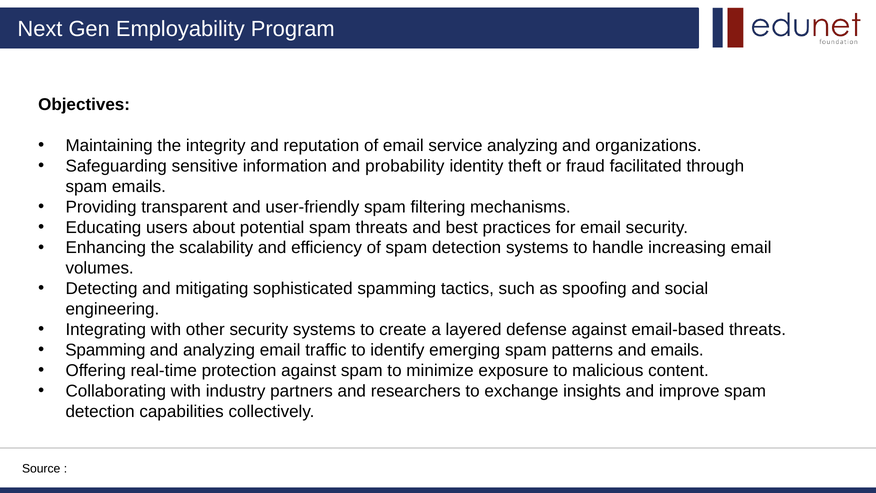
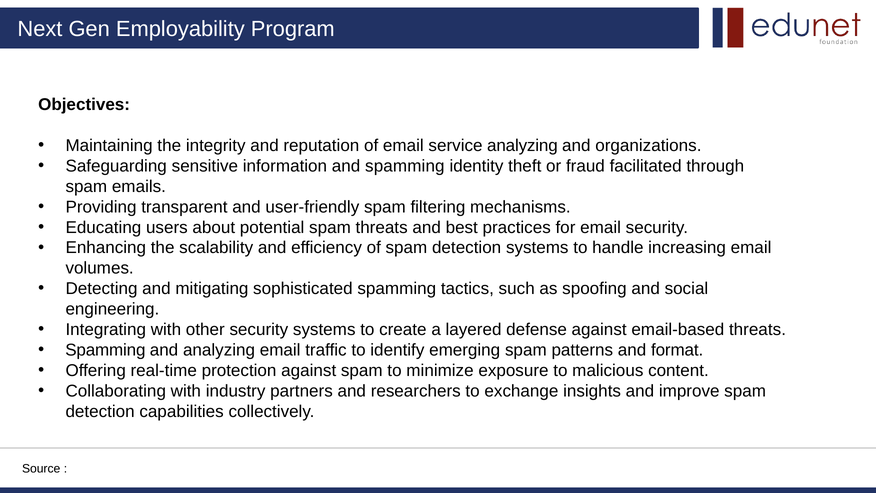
and probability: probability -> spamming (405, 166)
and emails: emails -> format (677, 350)
